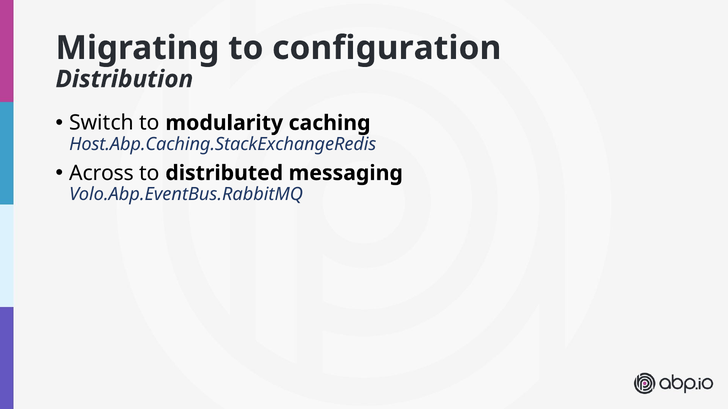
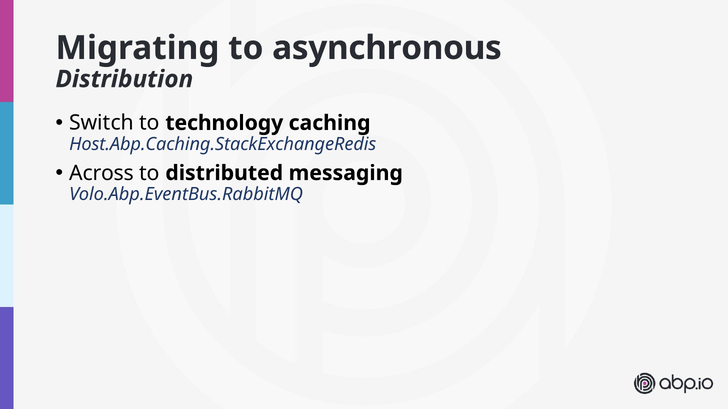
configuration: configuration -> asynchronous (387, 48)
modularity: modularity -> technology (224, 123)
